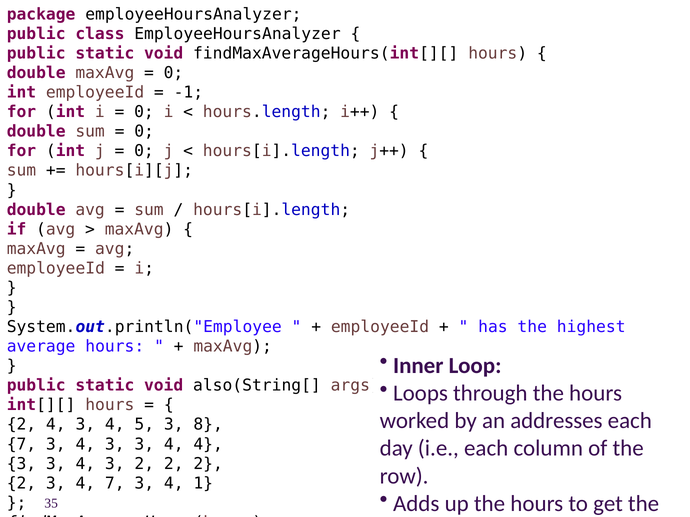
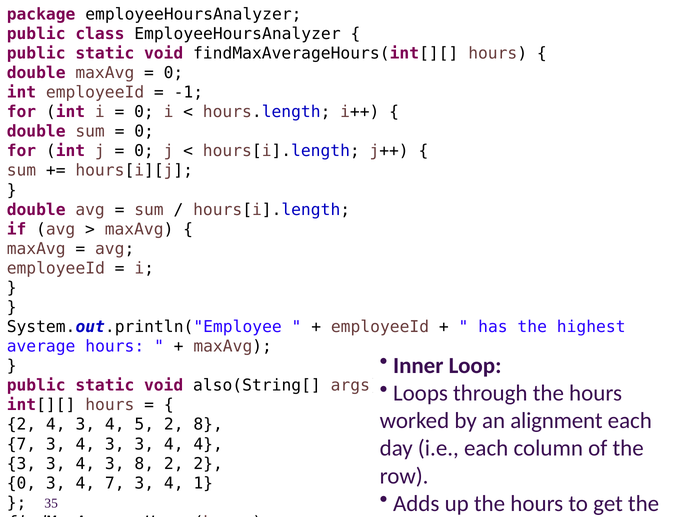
addresses: addresses -> alignment (556, 421)
5 3: 3 -> 2 (174, 425)
3 2: 2 -> 8 (144, 464)
2: 2 -> 0 (21, 484)
